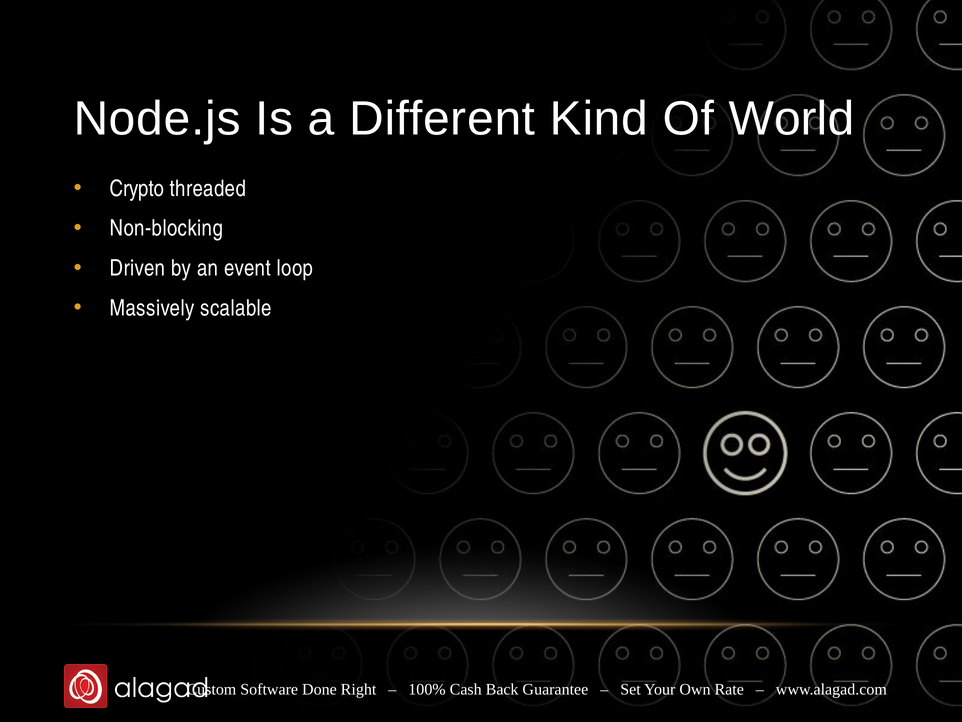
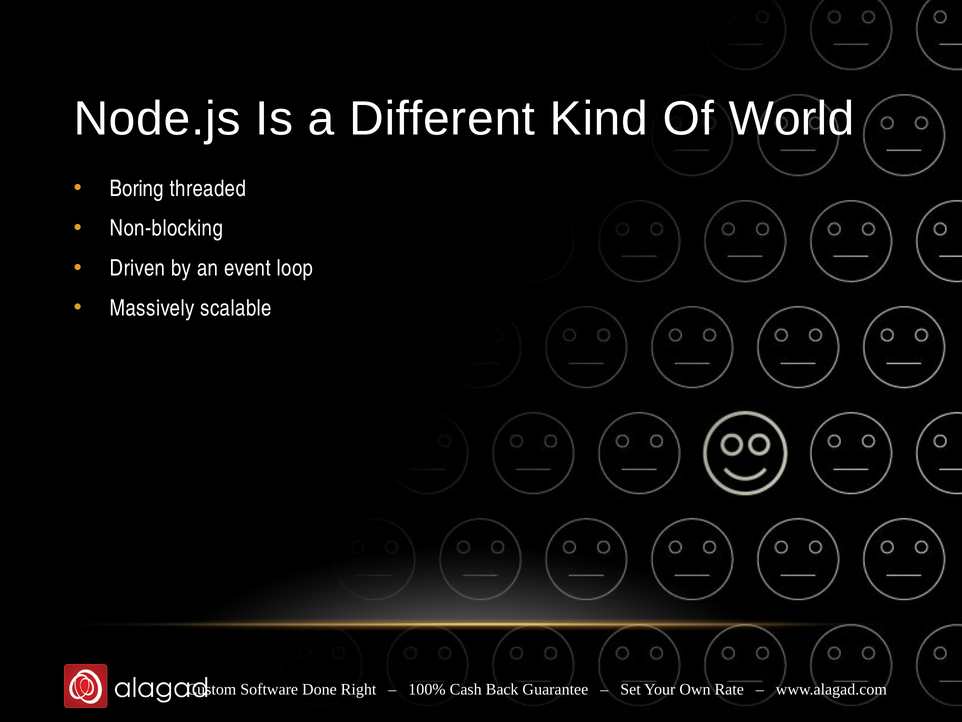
Crypto: Crypto -> Boring (137, 188)
